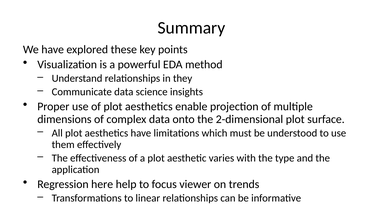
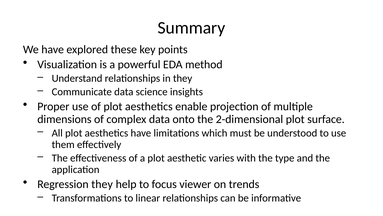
Regression here: here -> they (102, 184)
